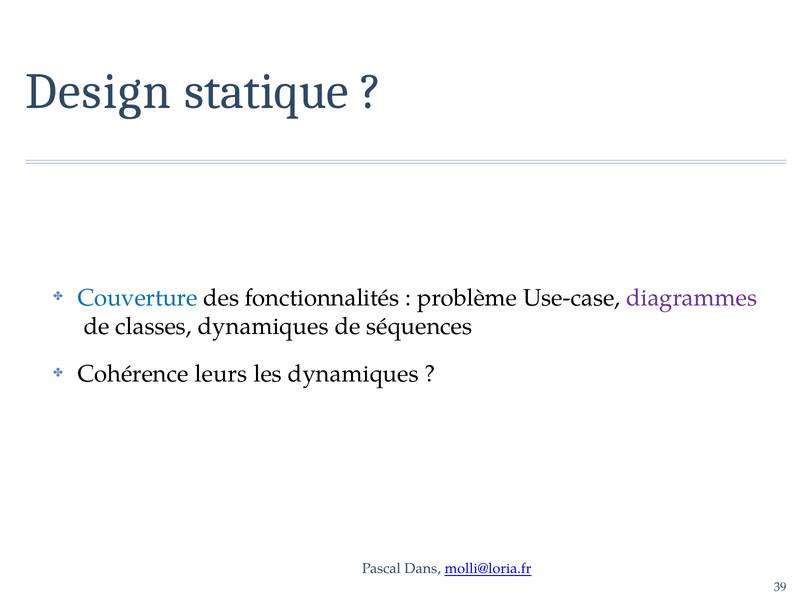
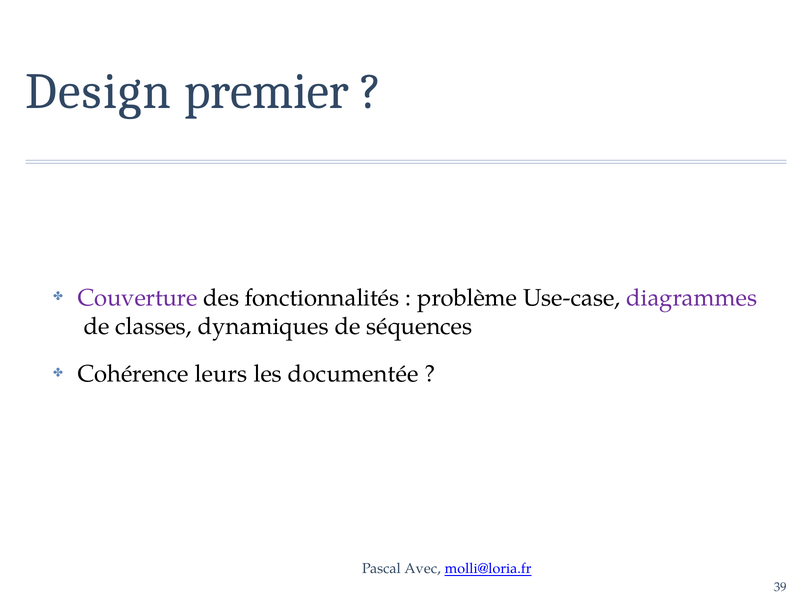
statique: statique -> premier (267, 91)
Couverture colour: blue -> purple (138, 298)
les dynamiques: dynamiques -> documentée (353, 374)
Dans: Dans -> Avec (423, 569)
